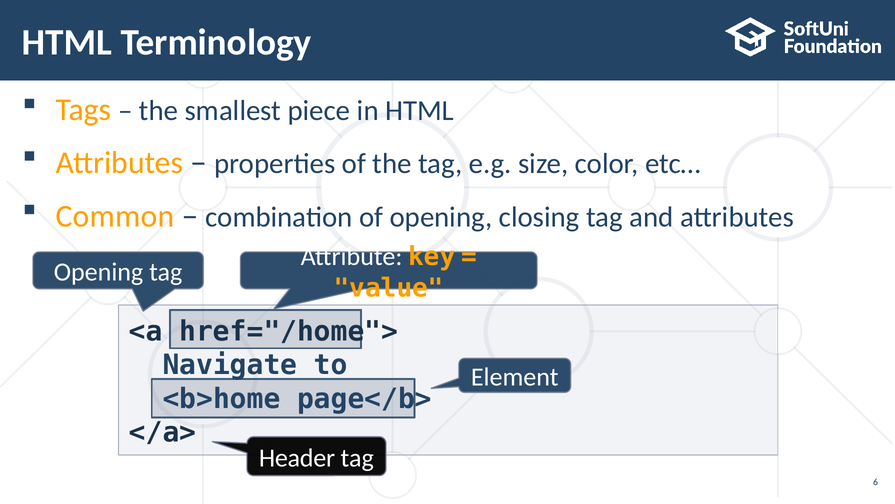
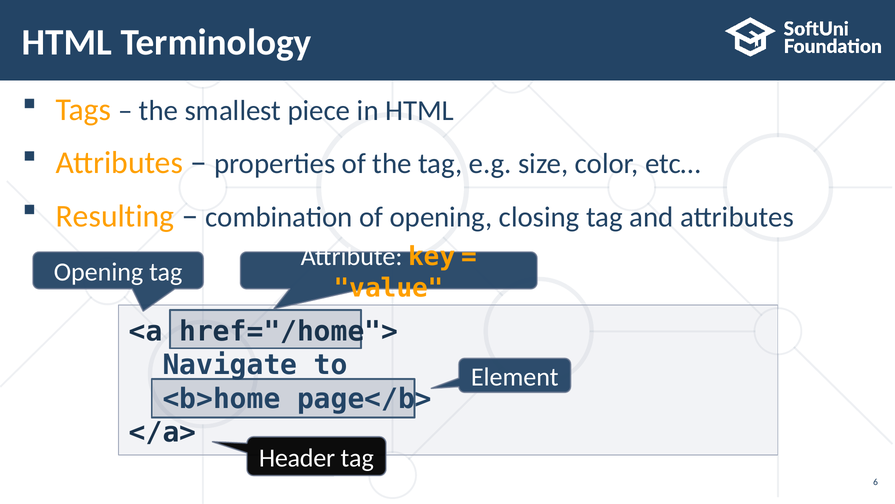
Common: Common -> Resulting (115, 216)
